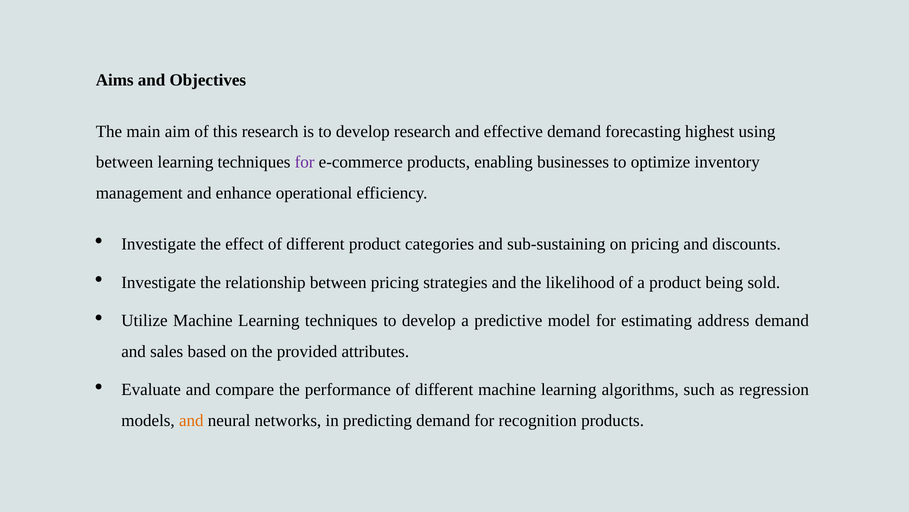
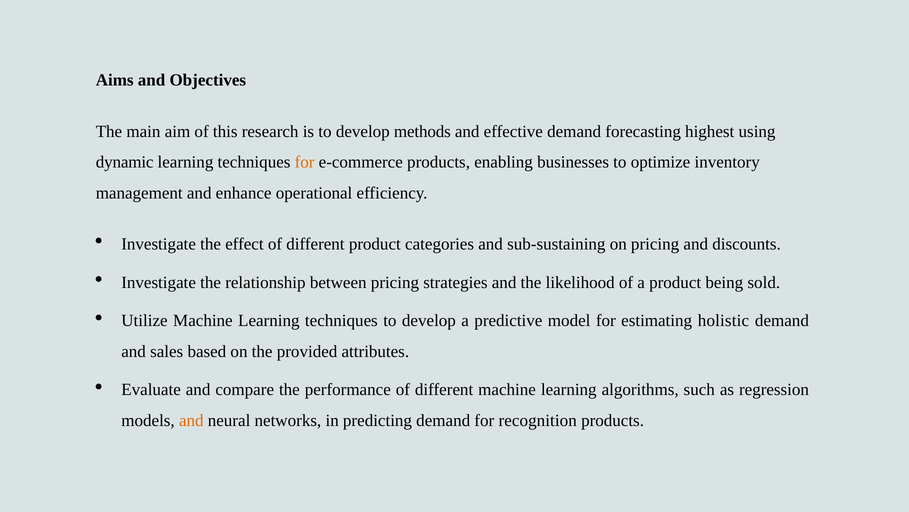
develop research: research -> methods (422, 131)
between: between -> dynamic (125, 162)
for colour: purple -> orange (305, 162)
address: address -> holistic (723, 320)
